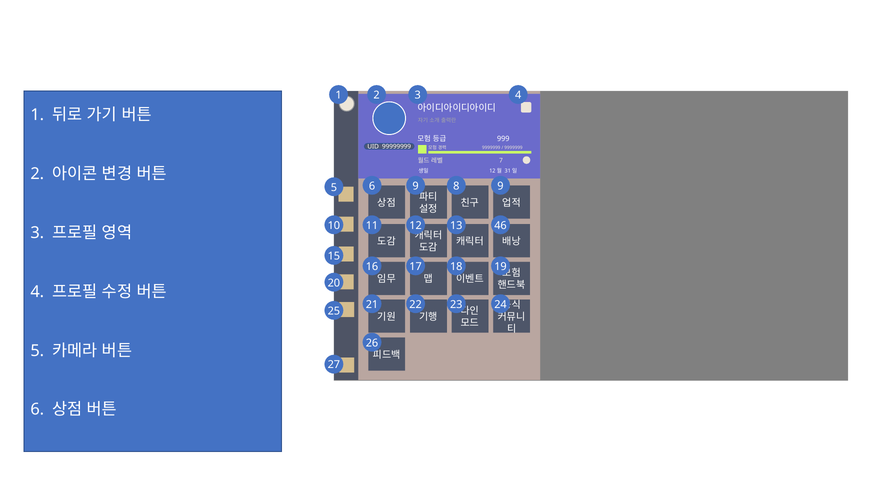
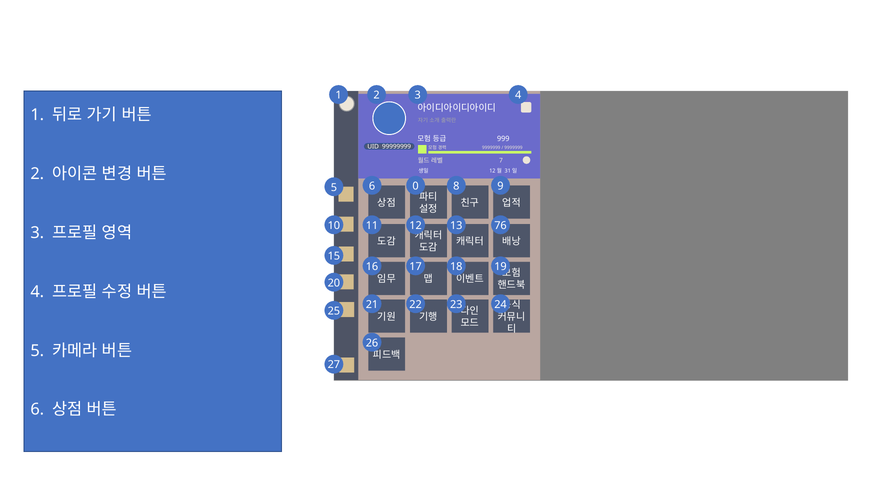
5 9: 9 -> 0 (416, 186)
46: 46 -> 76 (500, 225)
